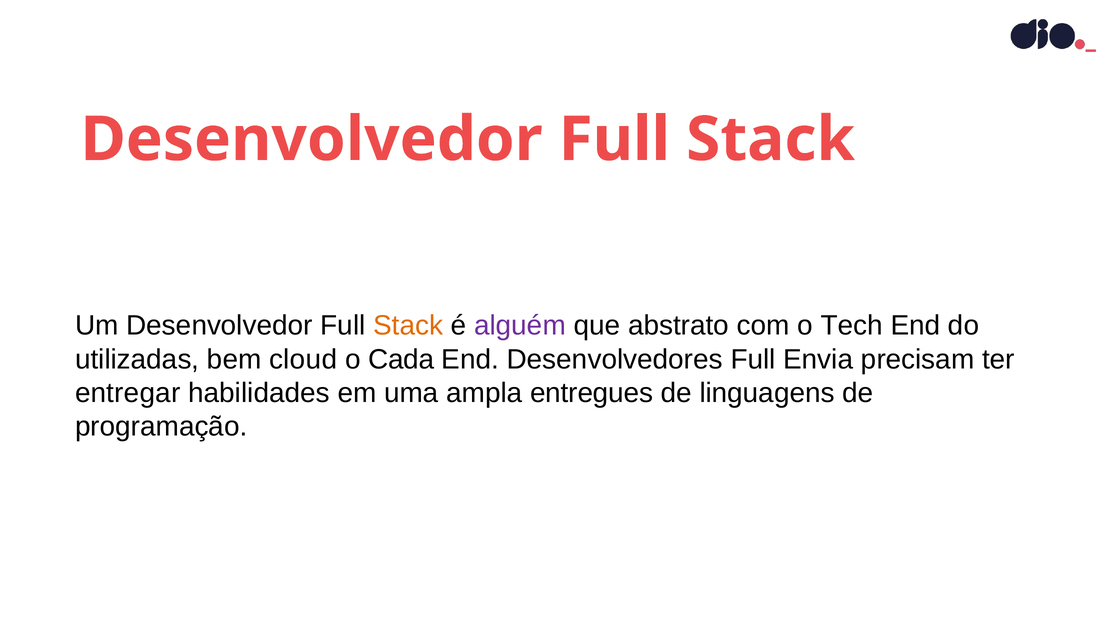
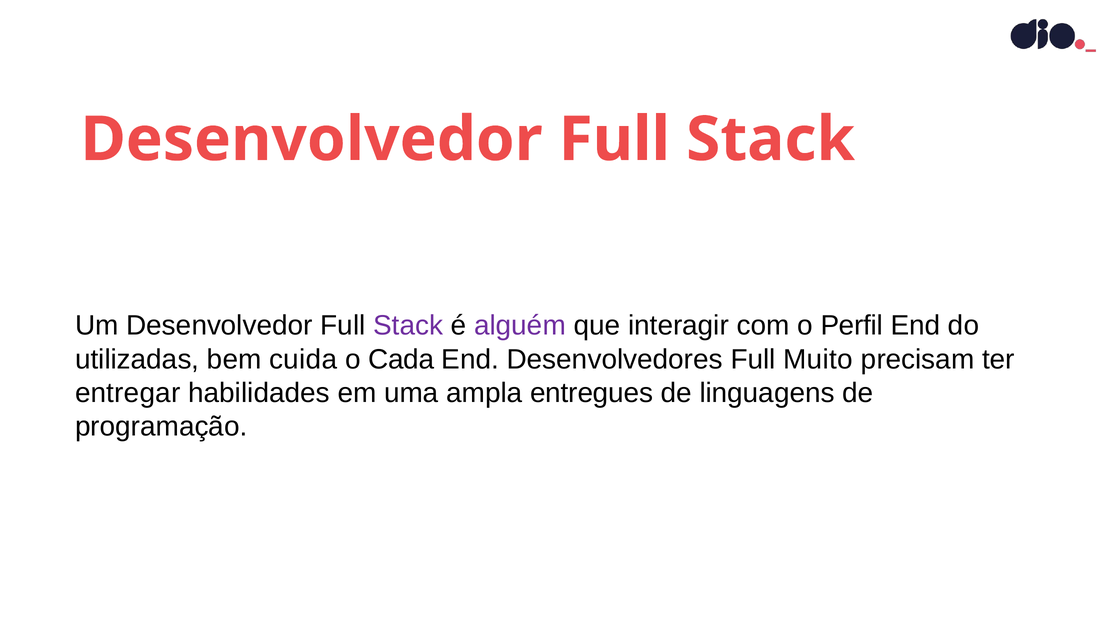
Stack colour: orange -> purple (408, 325)
abstrato: abstrato -> interagir (678, 325)
Tech: Tech -> Perfil (852, 325)
cloud: cloud -> cuida (303, 359)
Envia: Envia -> Muito (818, 359)
